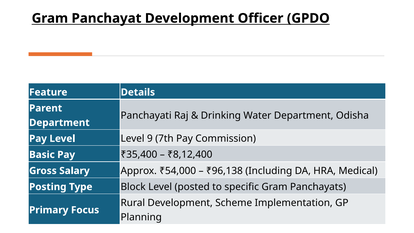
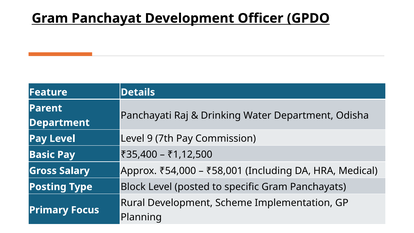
₹8,12,400: ₹8,12,400 -> ₹1,12,500 (190, 155)
₹96,138: ₹96,138 -> ₹58,001 (224, 171)
